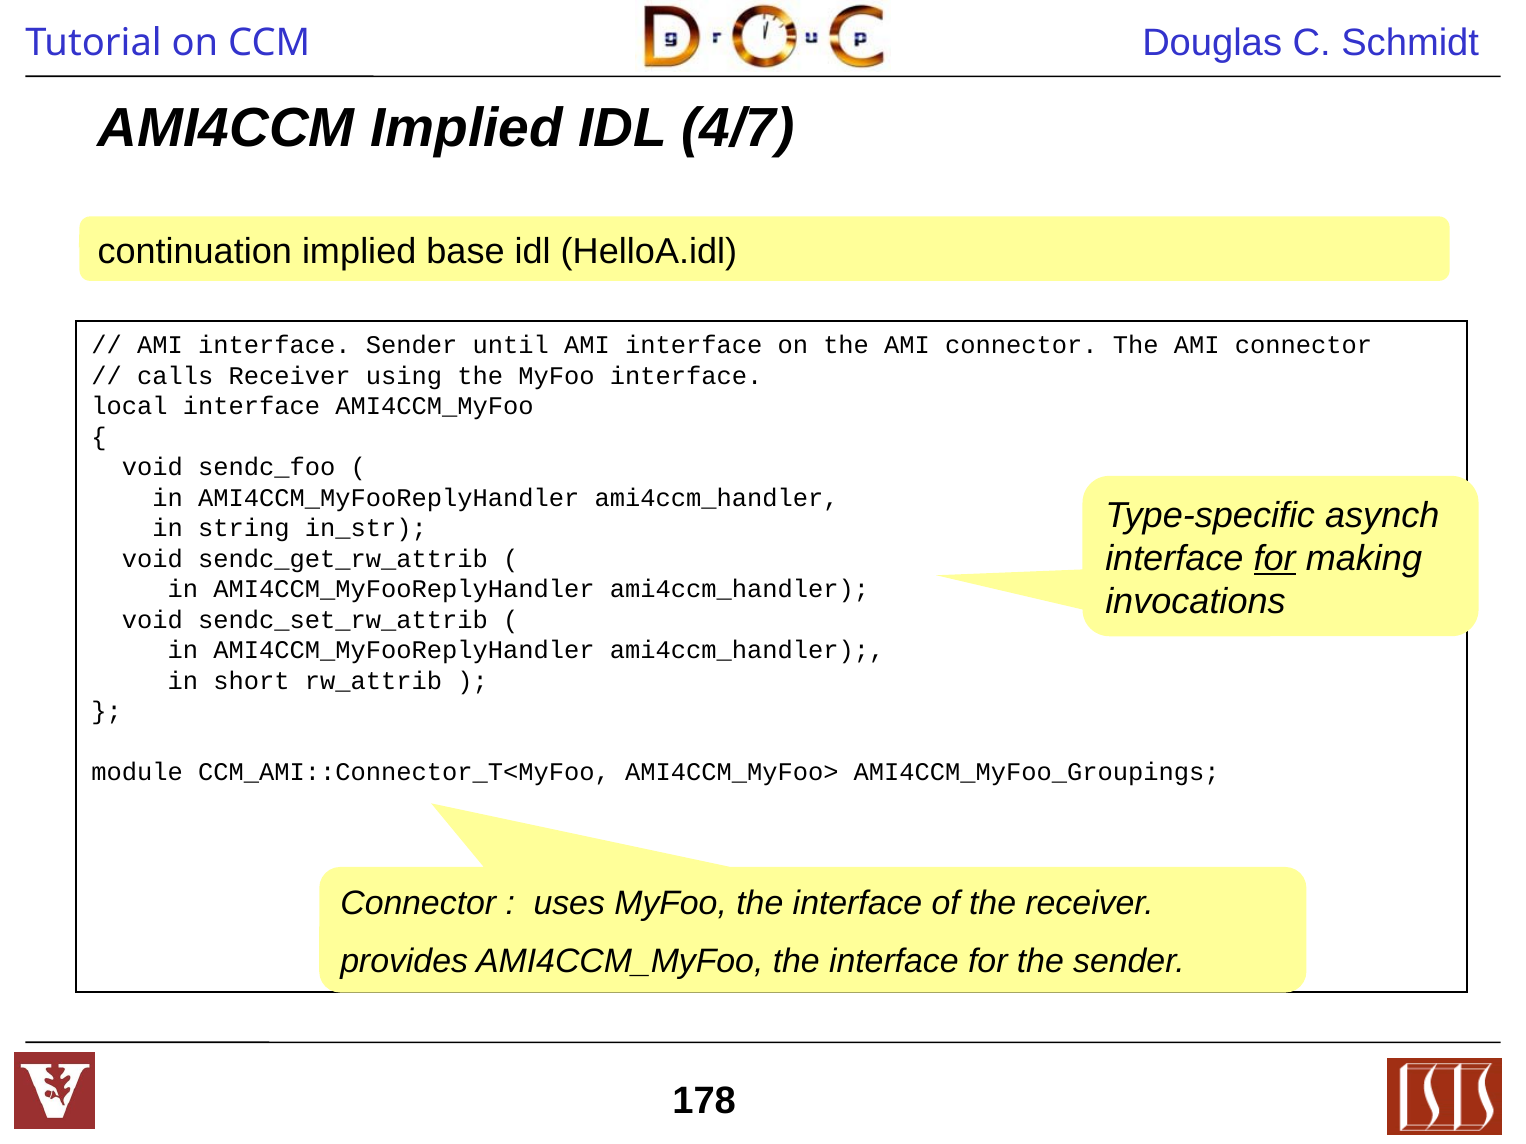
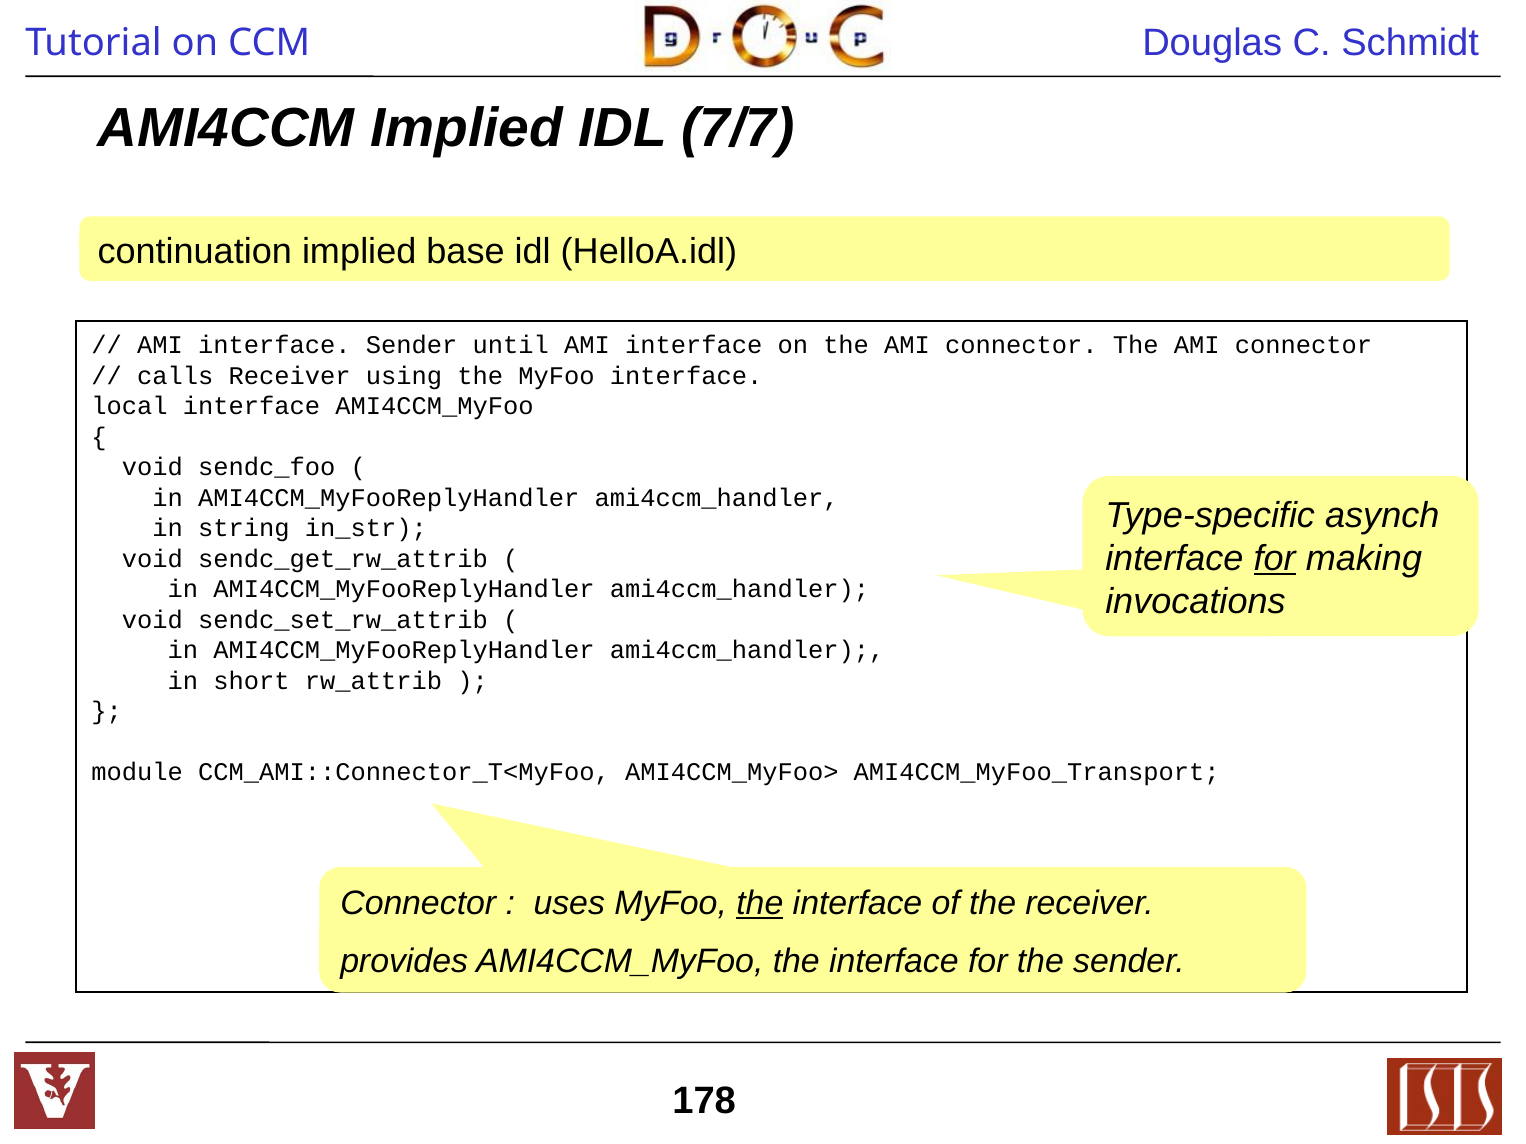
4/7: 4/7 -> 7/7 (738, 129)
AMI4CCM_MyFoo_Groupings: AMI4CCM_MyFoo_Groupings -> AMI4CCM_MyFoo_Transport (1037, 773)
the underline: none -> present (760, 904)
